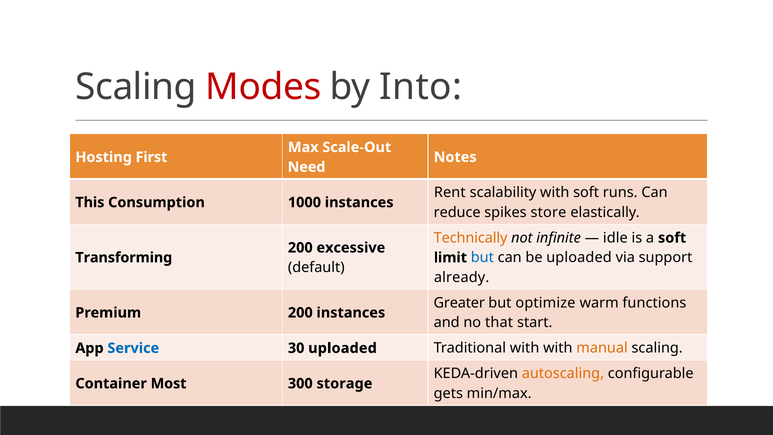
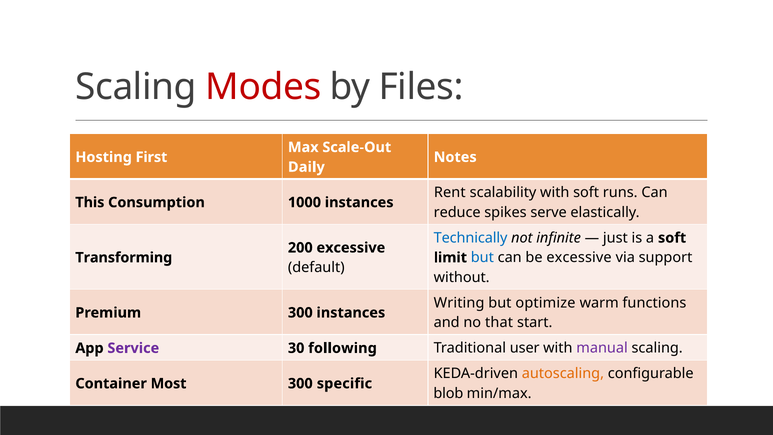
Into: Into -> Files (421, 87)
Need: Need -> Daily (306, 167)
store: store -> serve (549, 212)
Technically colour: orange -> blue (471, 238)
idle: idle -> just (615, 238)
be uploaded: uploaded -> excessive (579, 257)
already: already -> without (462, 277)
Greater: Greater -> Writing (459, 303)
Premium 200: 200 -> 300 (300, 313)
Service colour: blue -> purple (133, 348)
30 uploaded: uploaded -> following (343, 348)
Traditional with: with -> user (525, 348)
manual colour: orange -> purple (602, 348)
storage: storage -> specific (344, 383)
gets: gets -> blob (448, 393)
